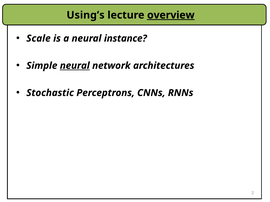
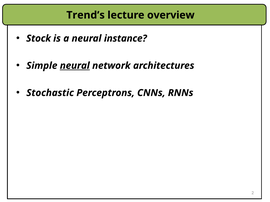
Using’s: Using’s -> Trend’s (86, 15)
overview underline: present -> none (171, 15)
Scale: Scale -> Stock (39, 39)
